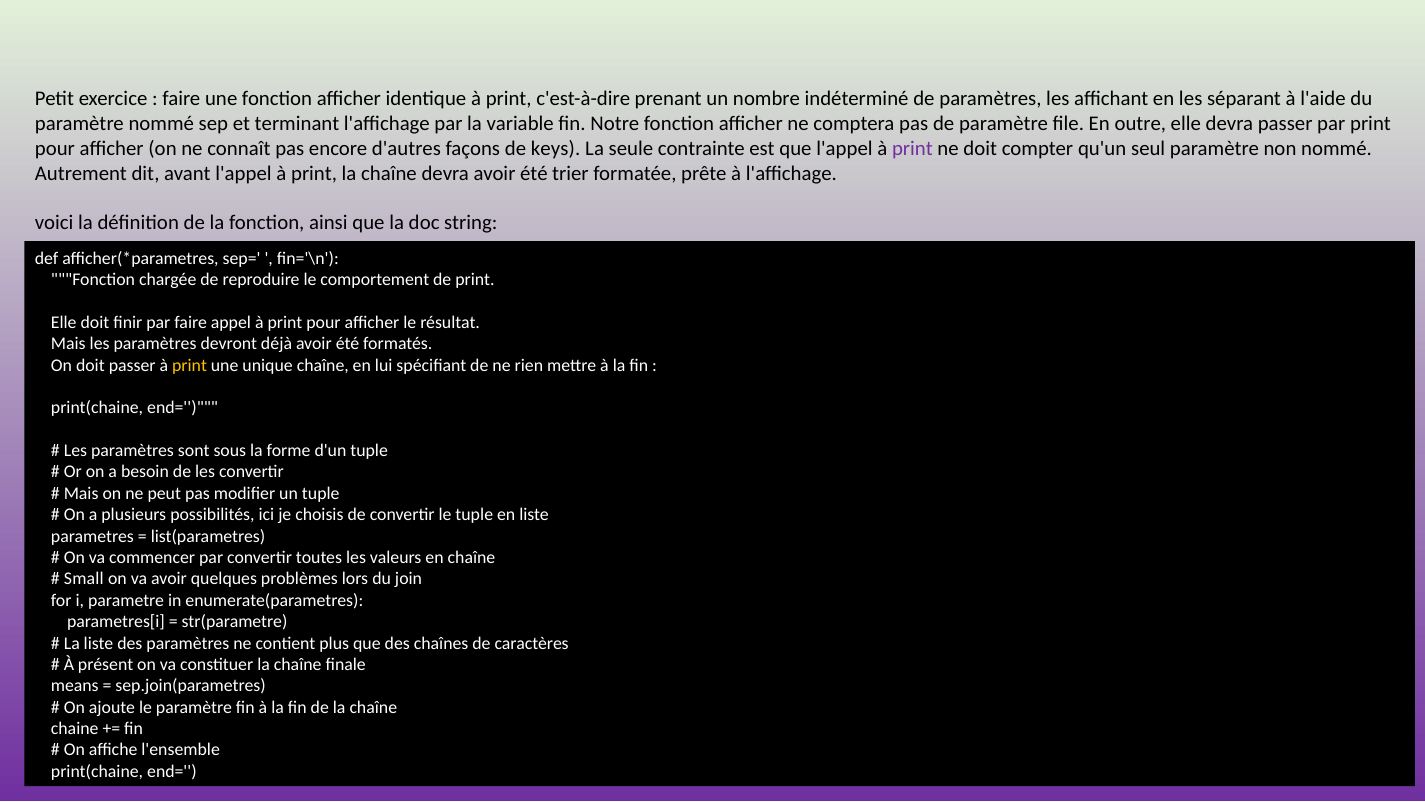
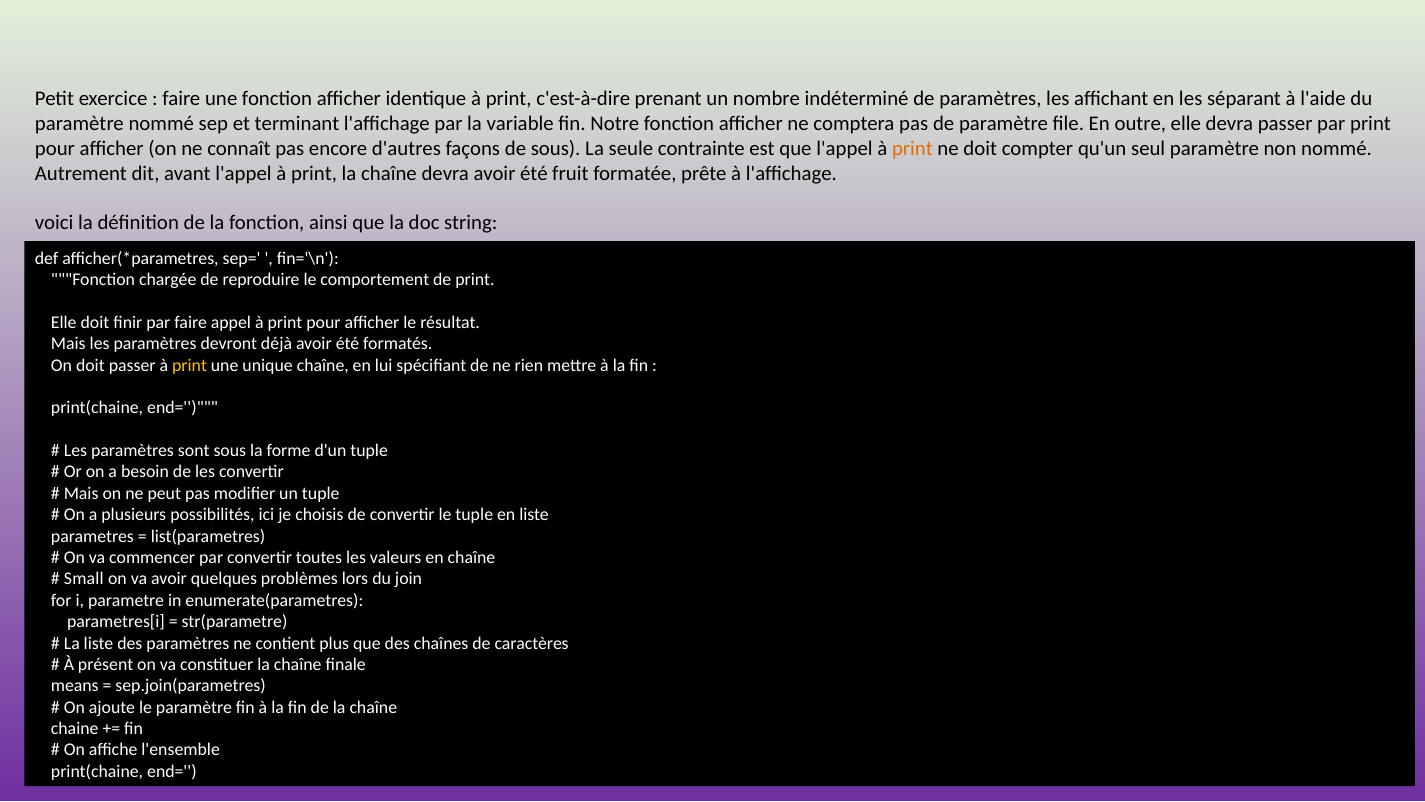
de keys: keys -> sous (556, 148)
print colour: purple -> orange (912, 148)
trier: trier -> fruit (570, 173)
